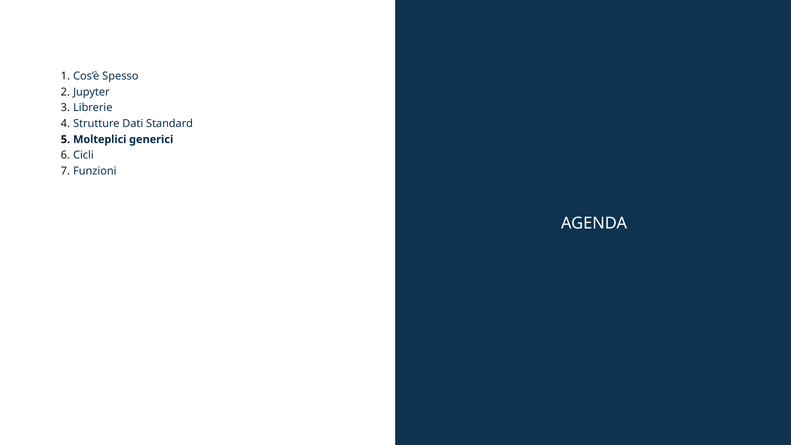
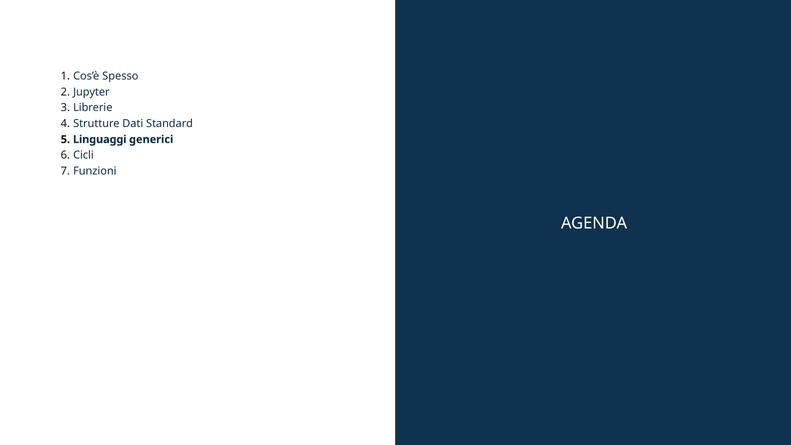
Molteplici: Molteplici -> Linguaggi (100, 139)
